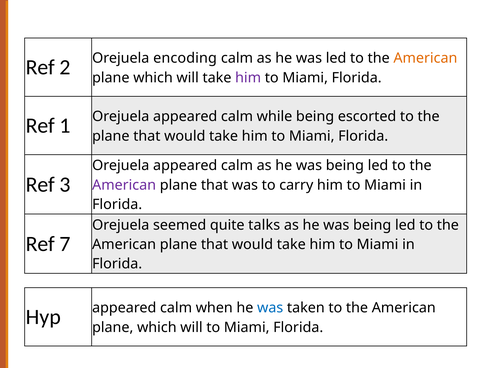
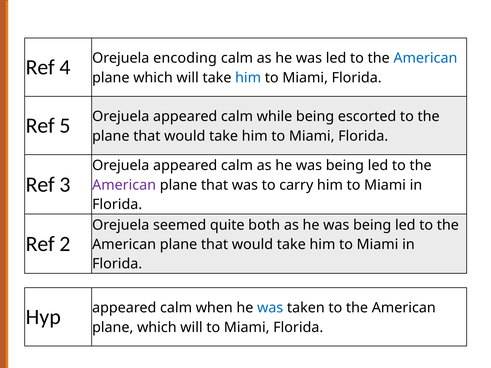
2: 2 -> 4 (65, 67)
American colour: orange -> blue (425, 58)
him colour: purple -> blue (248, 78)
1: 1 -> 5 (65, 126)
talks: talks -> both (264, 225)
7: 7 -> 2 (65, 244)
